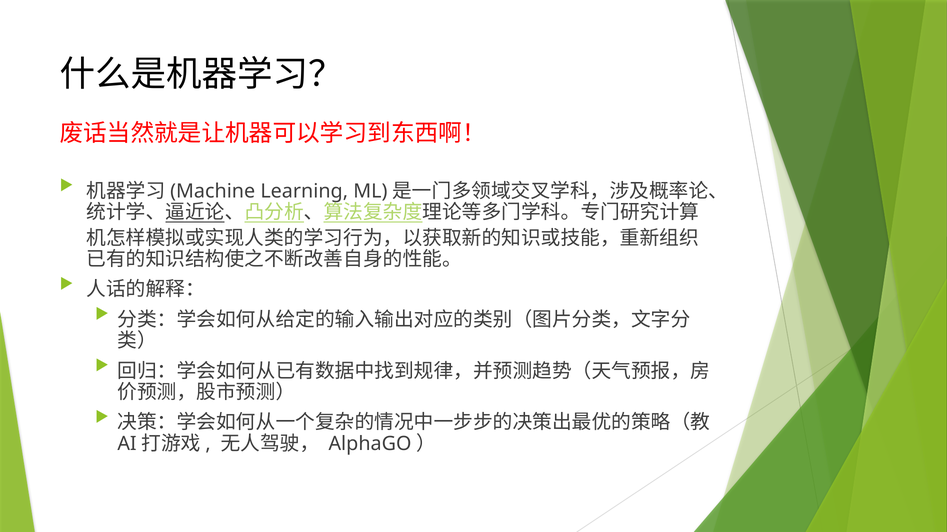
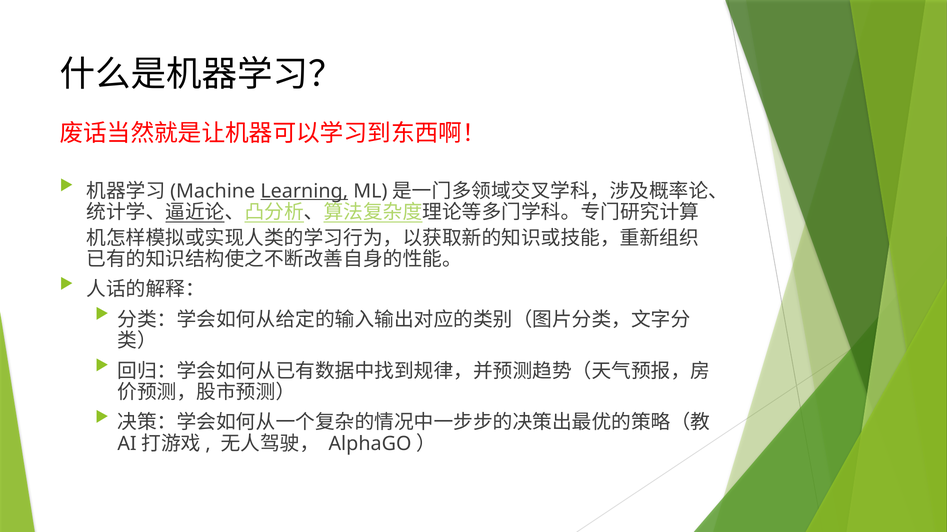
Learning underline: none -> present (304, 191)
